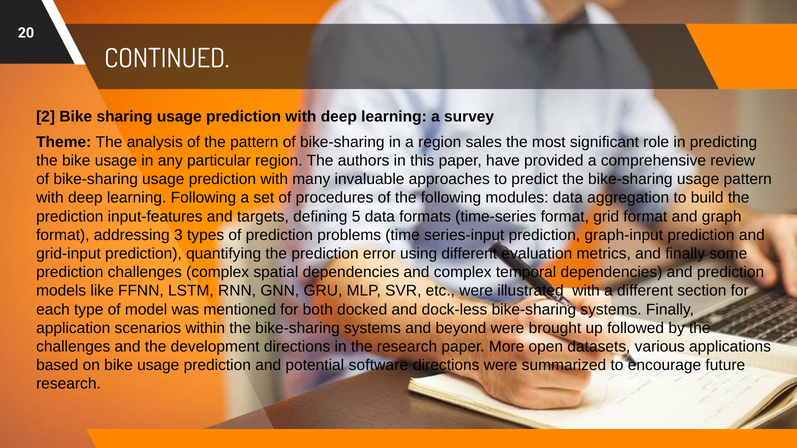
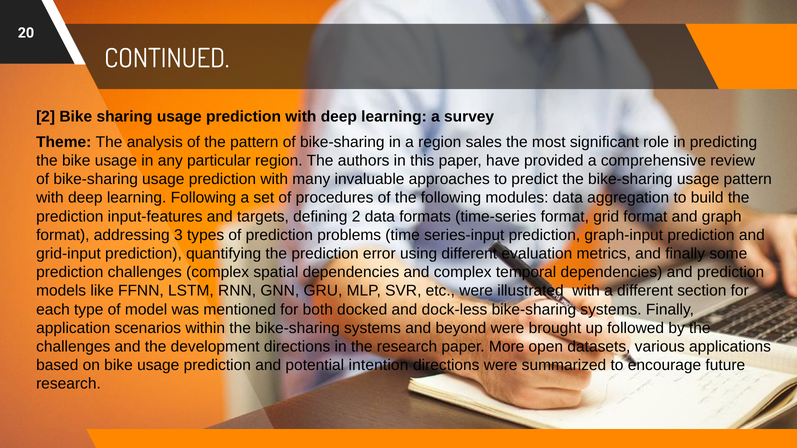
defining 5: 5 -> 2 (356, 217)
software: software -> intention (378, 365)
